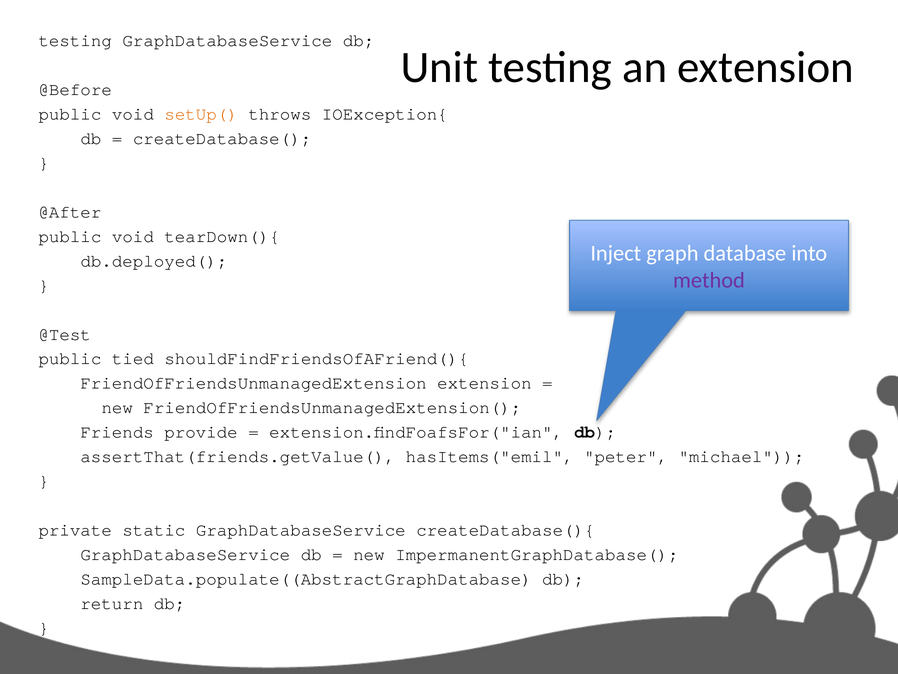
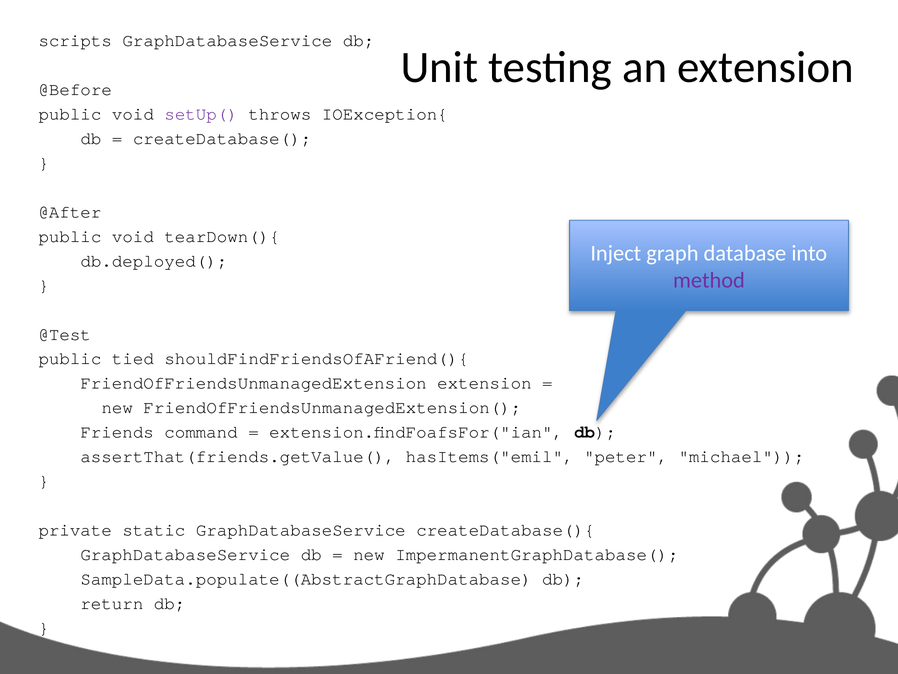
testing: testing -> scripts (75, 40)
setUp( colour: orange -> purple (201, 114)
provide: provide -> command (201, 432)
